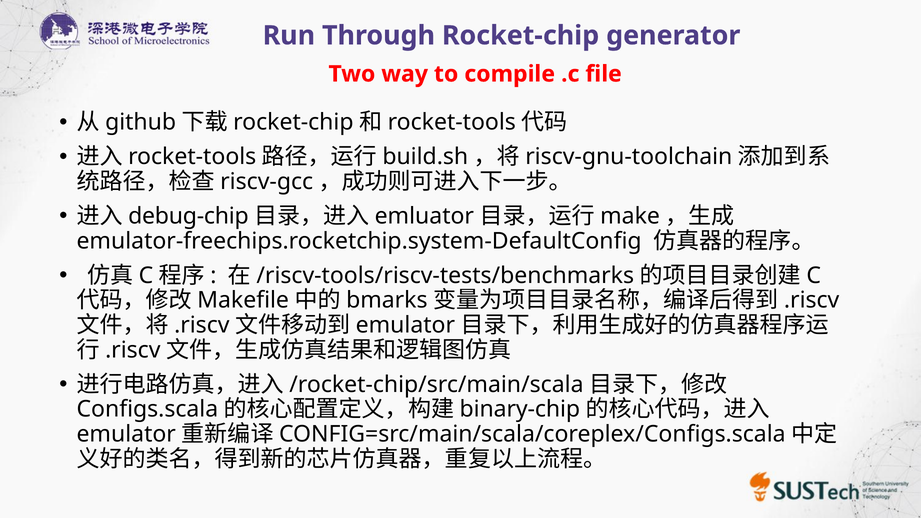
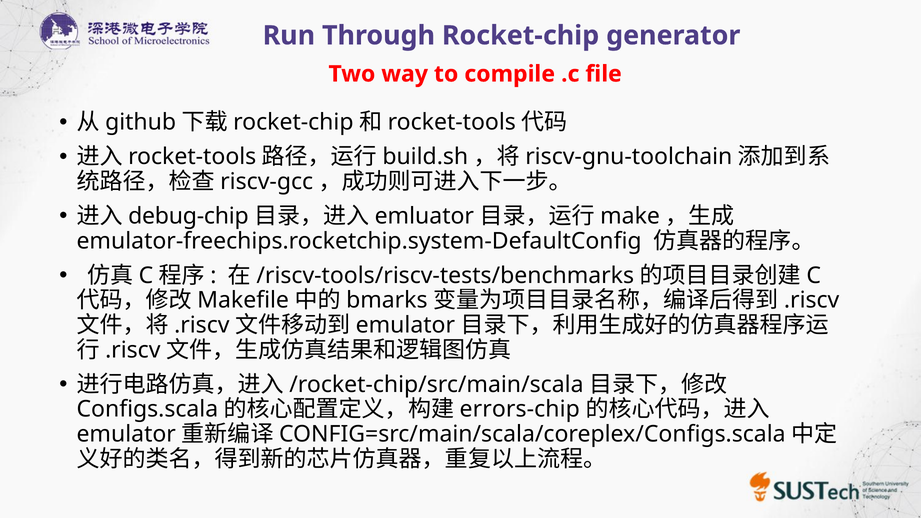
binary-chip: binary-chip -> errors-chip (520, 409)
